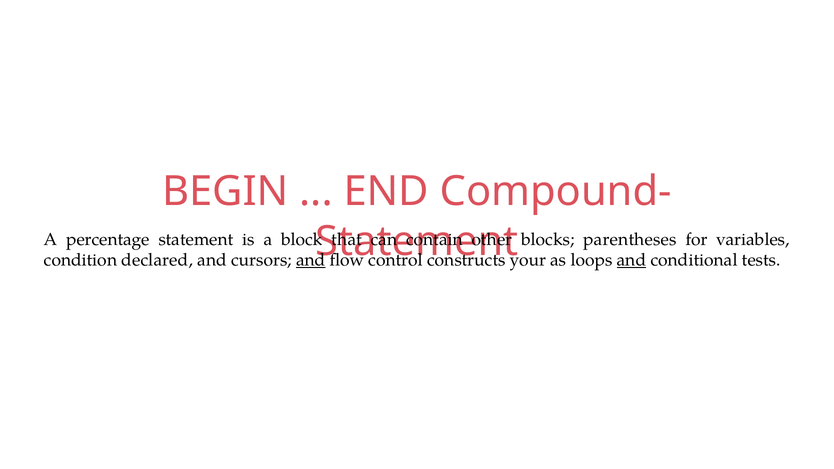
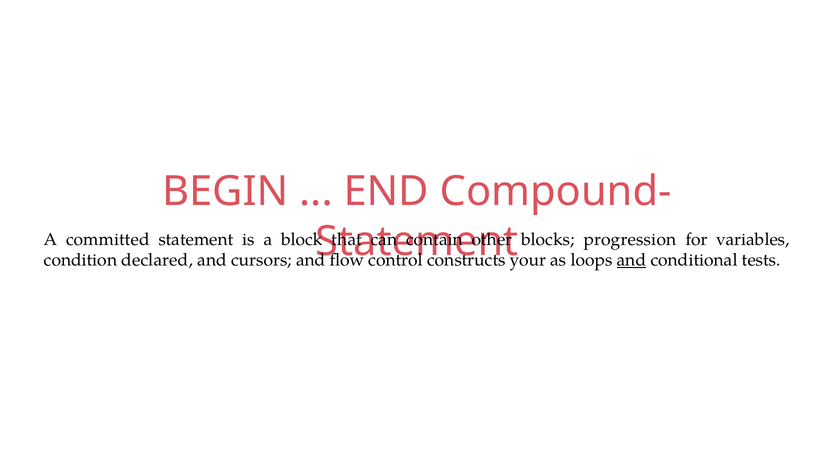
percentage: percentage -> committed (108, 239)
parentheses: parentheses -> progression (630, 239)
and underline: present -> none (311, 260)
